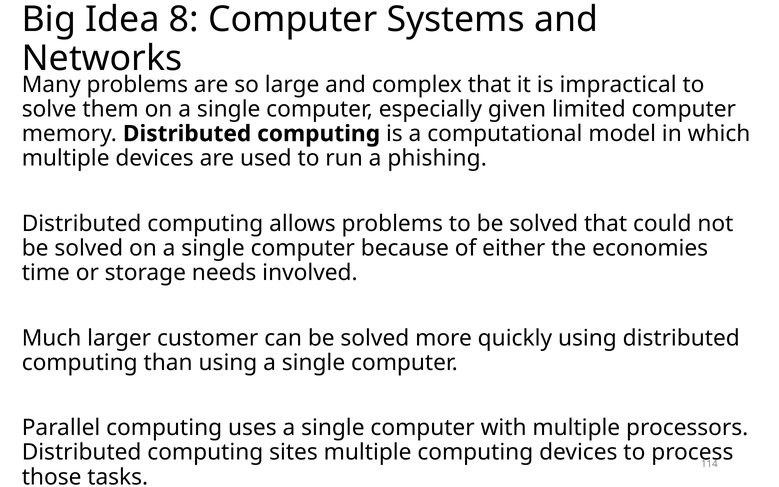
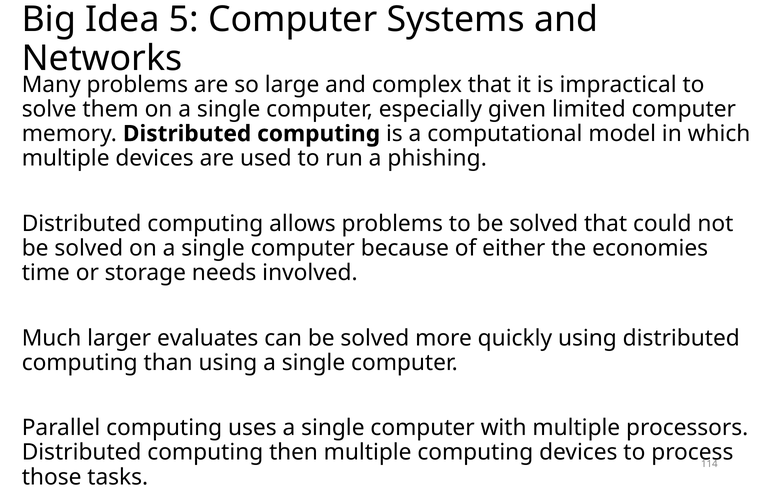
8: 8 -> 5 (184, 20)
customer: customer -> evaluates (208, 338)
sites: sites -> then (294, 452)
